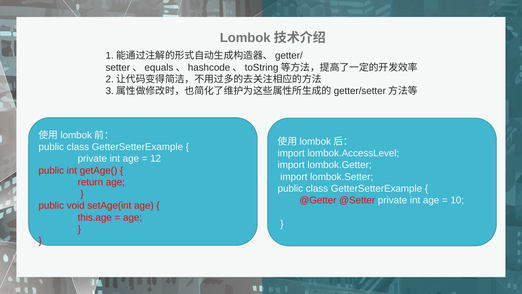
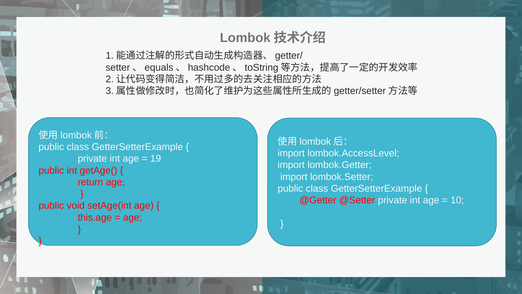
12: 12 -> 19 (156, 158)
